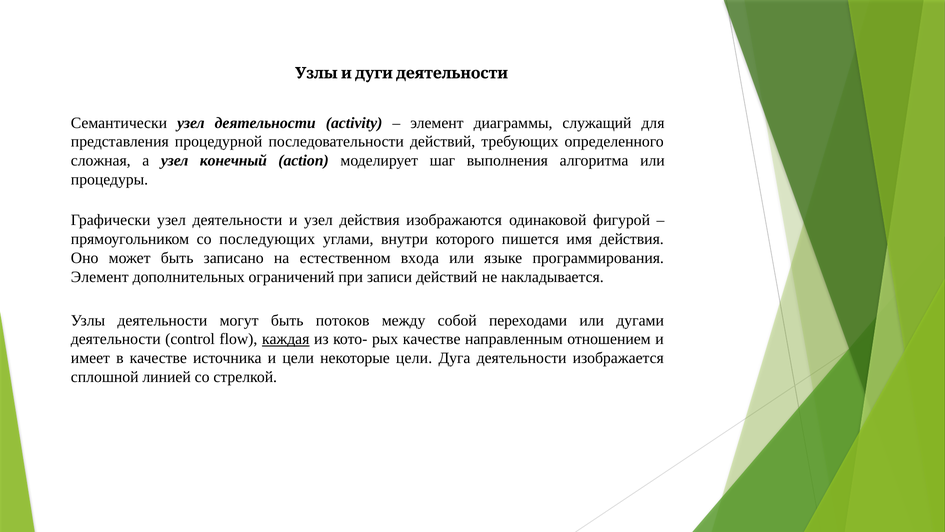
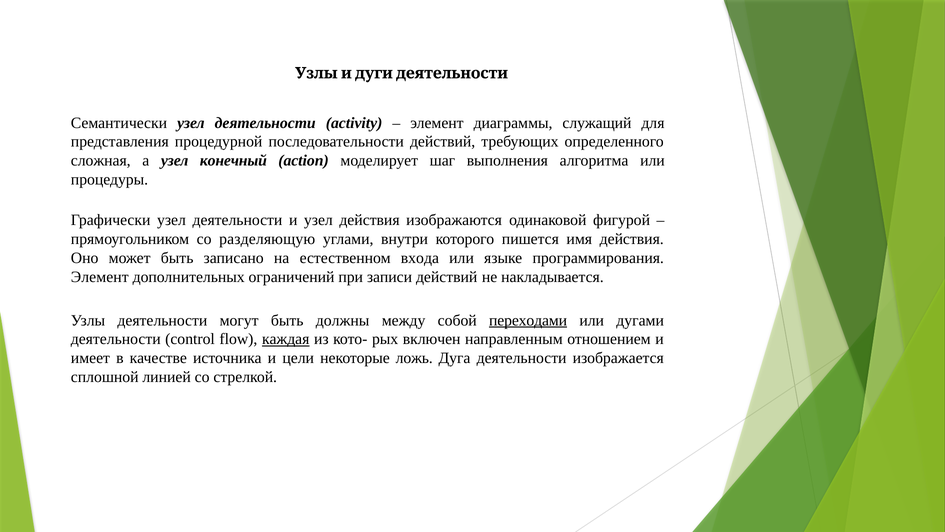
последующих: последующих -> разделяющую (267, 239)
потоков: потоков -> должны (343, 320)
переходами underline: none -> present (528, 320)
рых качестве: качестве -> включен (432, 339)
некоторые цели: цели -> ложь (414, 358)
